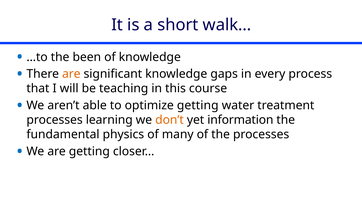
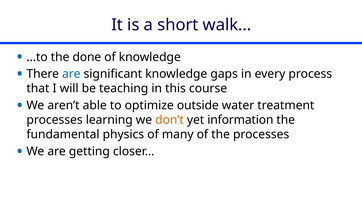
been: been -> done (87, 57)
are colour: orange -> blue (71, 74)
optimize getting: getting -> outside (198, 105)
